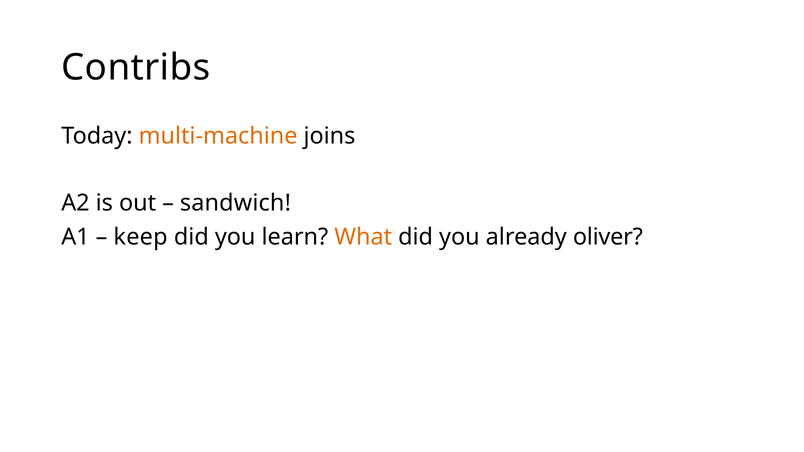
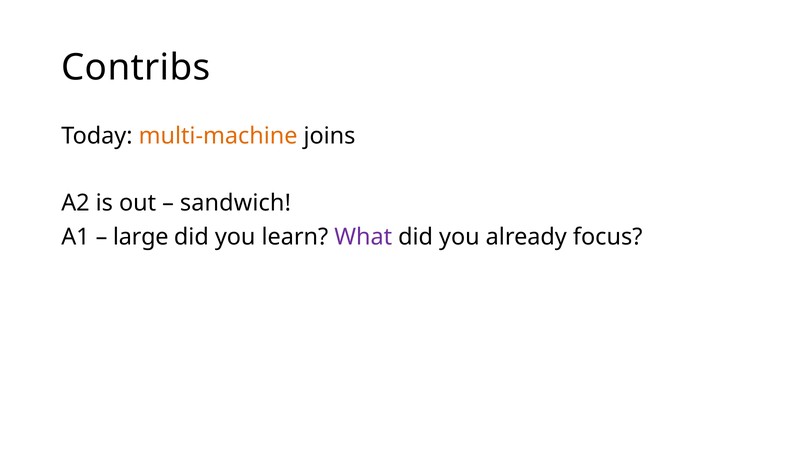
keep: keep -> large (141, 237)
What colour: orange -> purple (363, 237)
oliver: oliver -> focus (608, 237)
